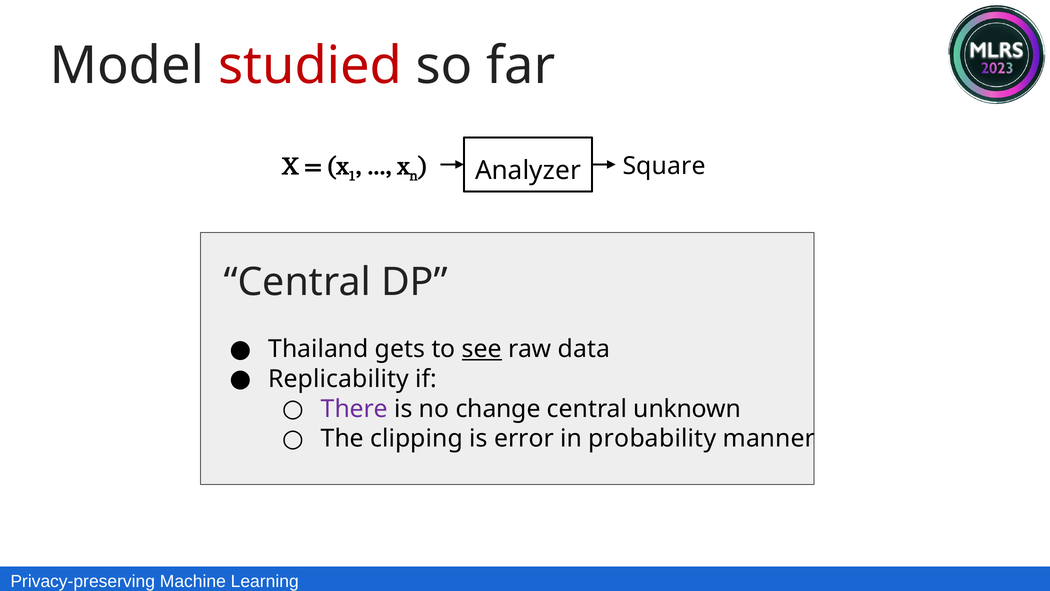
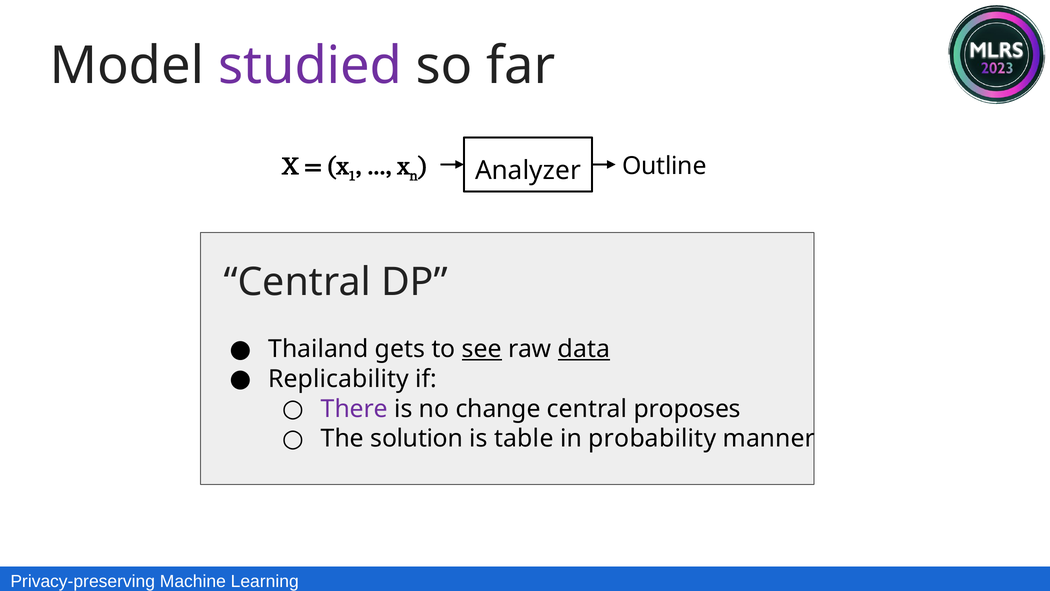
studied colour: red -> purple (310, 66)
Square: Square -> Outline (664, 166)
data underline: none -> present (584, 349)
unknown: unknown -> proposes (687, 409)
clipping: clipping -> solution (417, 438)
error: error -> table (524, 438)
